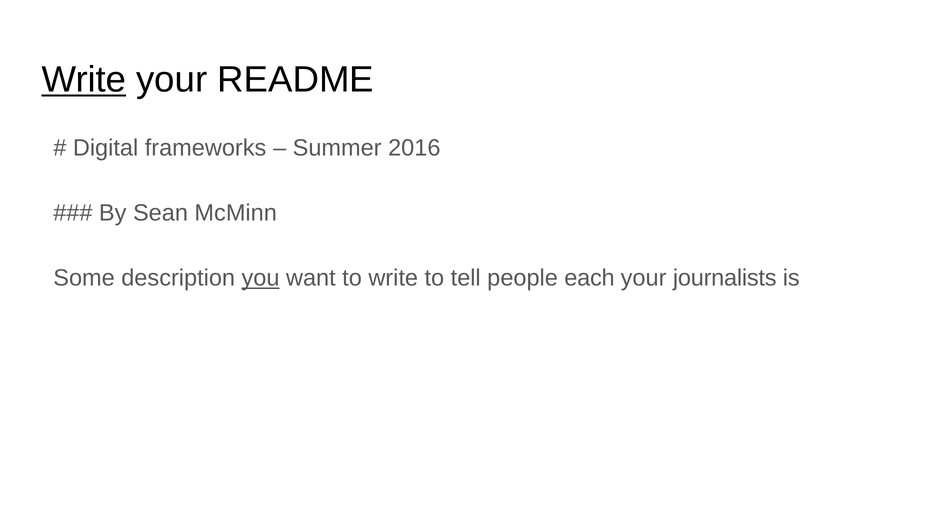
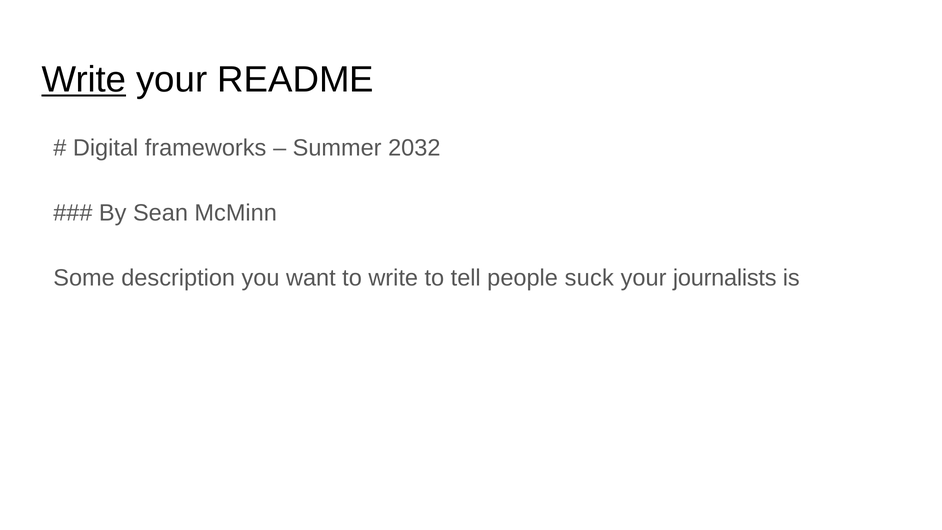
2016: 2016 -> 2032 (414, 148)
you underline: present -> none (261, 278)
each: each -> suck (589, 278)
